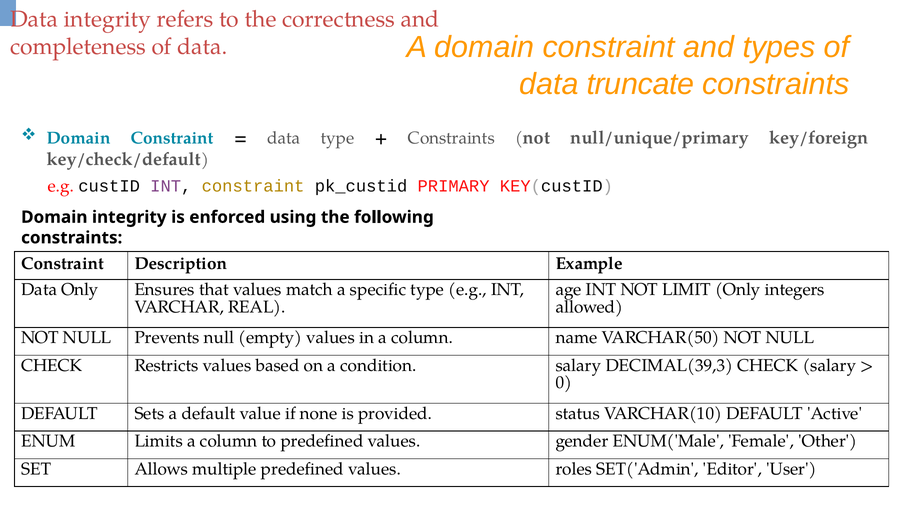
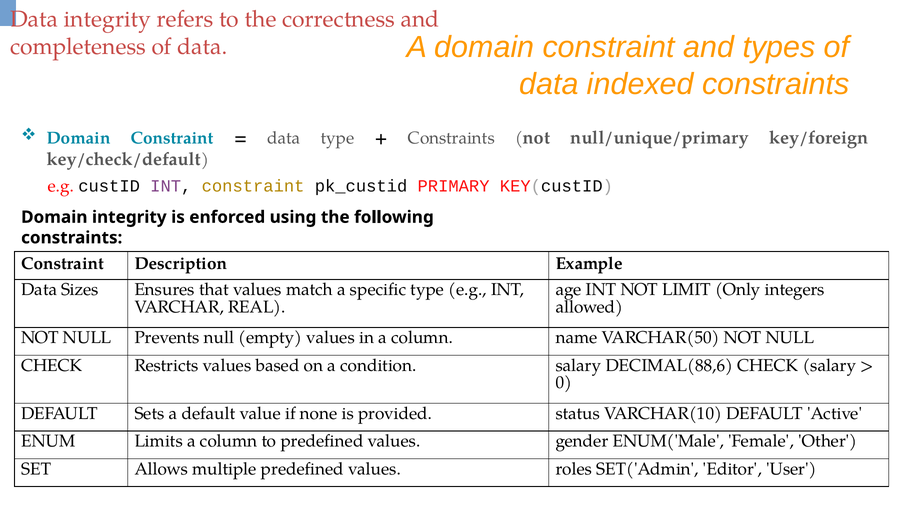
truncate: truncate -> indexed (640, 84)
Data Only: Only -> Sizes (80, 290)
DECIMAL(39,3: DECIMAL(39,3 -> DECIMAL(88,6 (669, 365)
